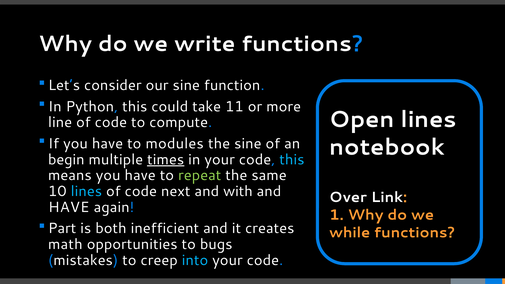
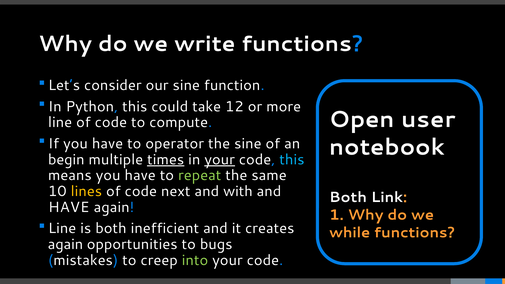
11: 11 -> 12 (234, 107)
Open lines: lines -> user (428, 120)
modules: modules -> operator (175, 144)
your underline: none -> present (220, 160)
lines colour: light blue -> yellow (86, 191)
Over: Over -> Both (348, 197)
Part: Part -> Line (62, 228)
math: math -> again (65, 244)
into colour: light blue -> light green (195, 260)
